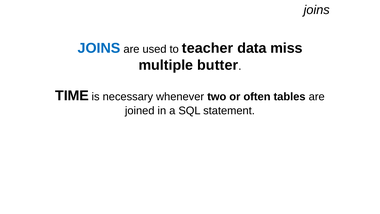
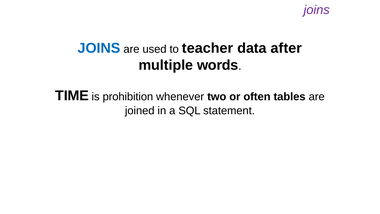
joins colour: black -> purple (317, 10)
miss: miss -> after (286, 48)
butter: butter -> words (218, 65)
necessary: necessary -> prohibition (128, 97)
